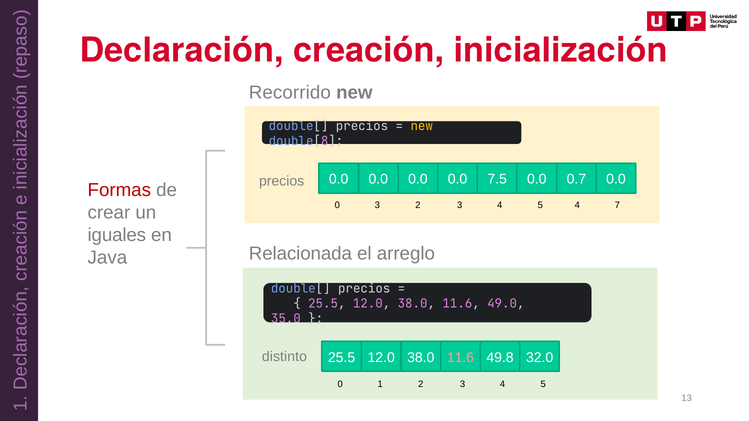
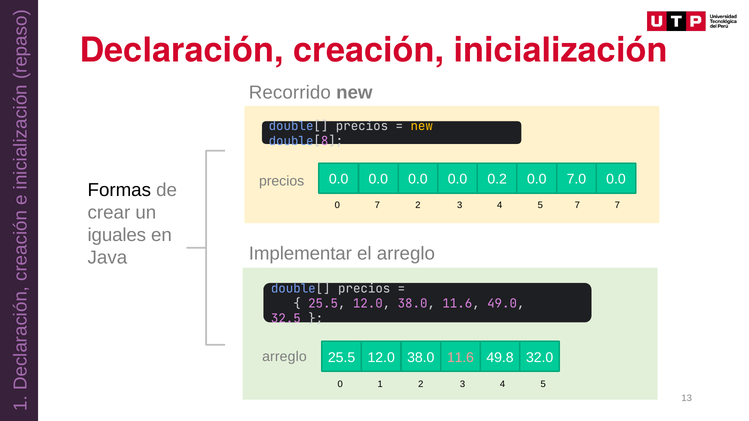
7.5: 7.5 -> 0.2 (497, 179)
0.7: 0.7 -> 7.0 (576, 179)
Formas colour: red -> black (119, 190)
0 3: 3 -> 7 (377, 205)
5 4: 4 -> 7 (577, 205)
Relacionada: Relacionada -> Implementar (300, 254)
35.0: 35.0 -> 32.5 (286, 319)
distinto: distinto -> arreglo (284, 357)
